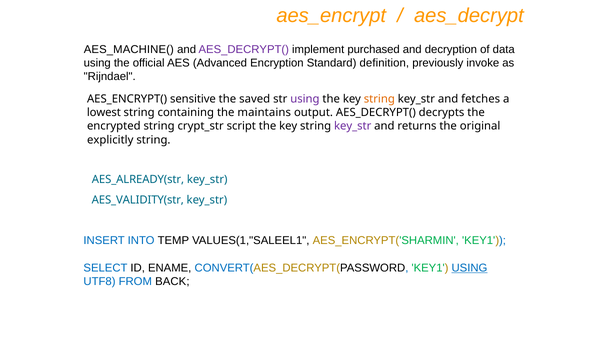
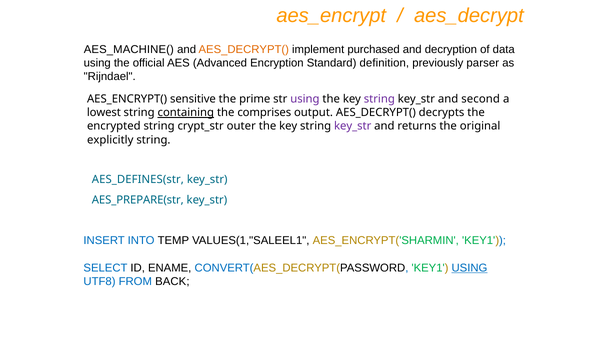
AES_DECRYPT( colour: purple -> orange (244, 49)
invoke: invoke -> parser (483, 63)
saved: saved -> prime (255, 99)
string colour: orange -> purple (379, 99)
fetches: fetches -> second (481, 99)
containing underline: none -> present (186, 113)
maintains: maintains -> comprises (264, 113)
script: script -> outer (241, 126)
AES_ALREADY(str: AES_ALREADY(str -> AES_DEFINES(str (138, 179)
AES_VALIDITY(str: AES_VALIDITY(str -> AES_PREPARE(str (138, 200)
